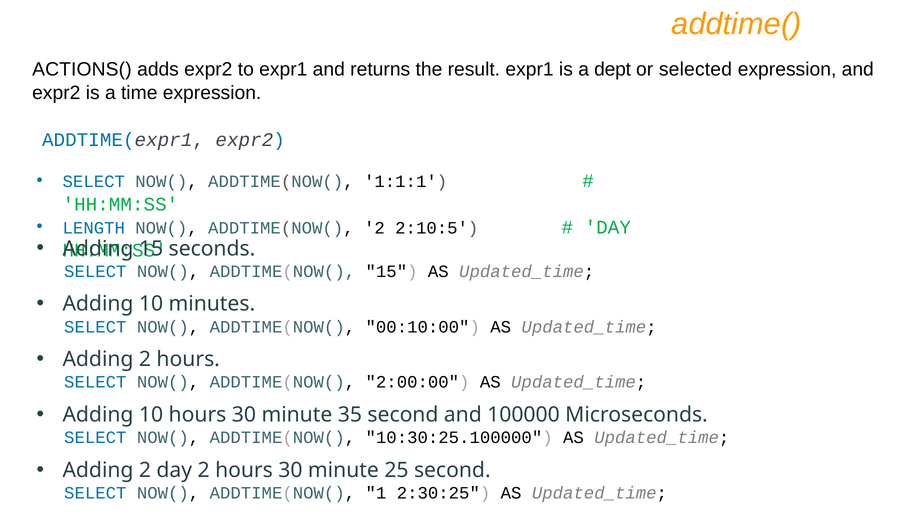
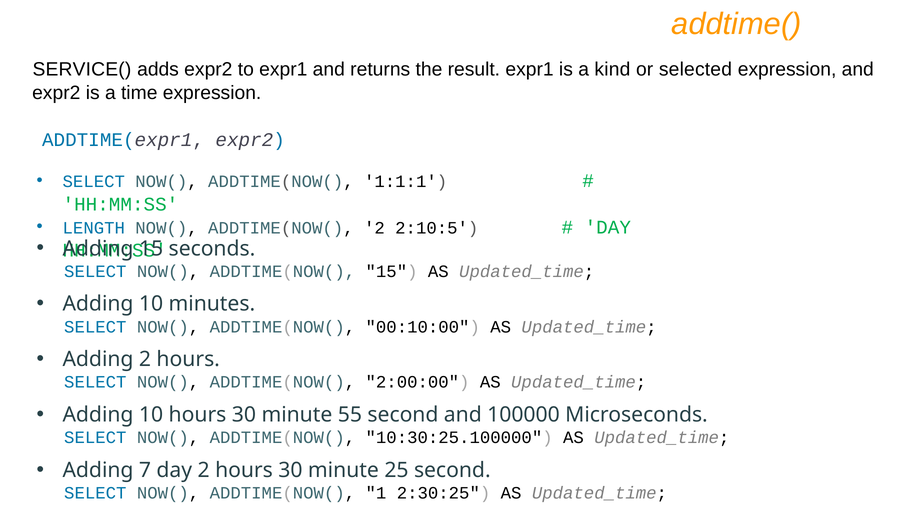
ACTIONS(: ACTIONS( -> SERVICE( (82, 69)
dept: dept -> kind (612, 69)
35: 35 -> 55 (350, 415)
2: 2 -> 7 (145, 470)
